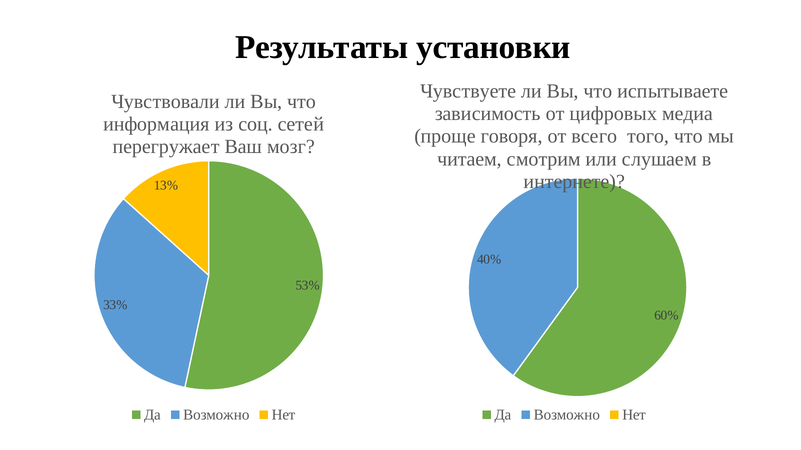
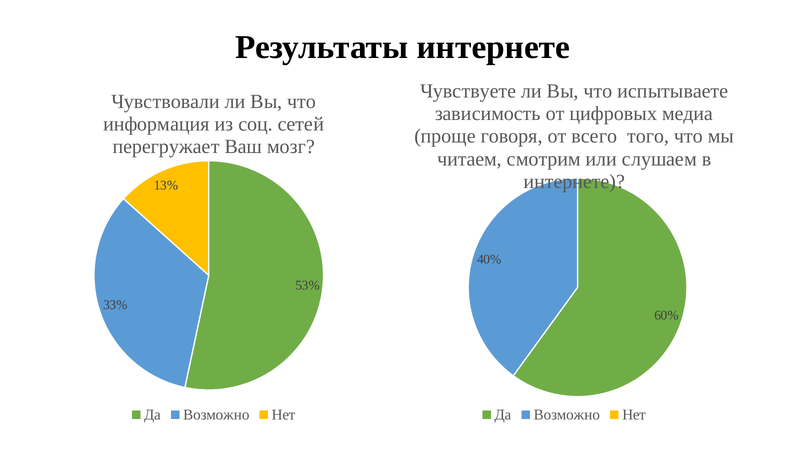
Результаты установки: установки -> интернете (493, 47)
